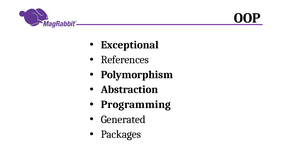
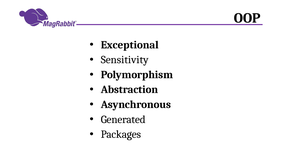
References: References -> Sensitivity (125, 60)
Programming: Programming -> Asynchronous (136, 105)
